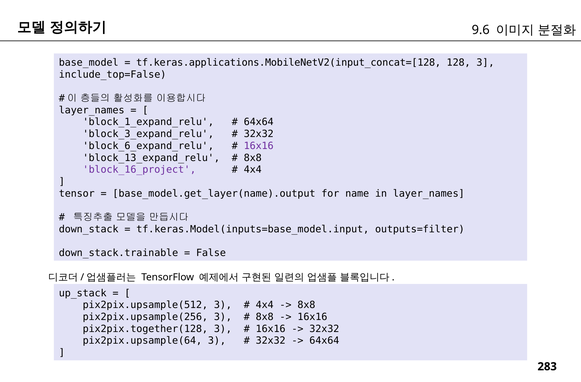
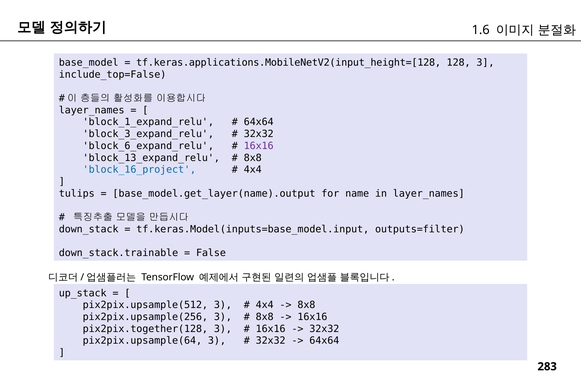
9.6: 9.6 -> 1.6 (481, 30)
tf.keras.applications.MobileNetV2(input_concat=[128: tf.keras.applications.MobileNetV2(input_concat=[128 -> tf.keras.applications.MobileNetV2(input_height=[128 (289, 63)
block_16_project colour: purple -> blue (139, 169)
tensor: tensor -> tulips (77, 193)
